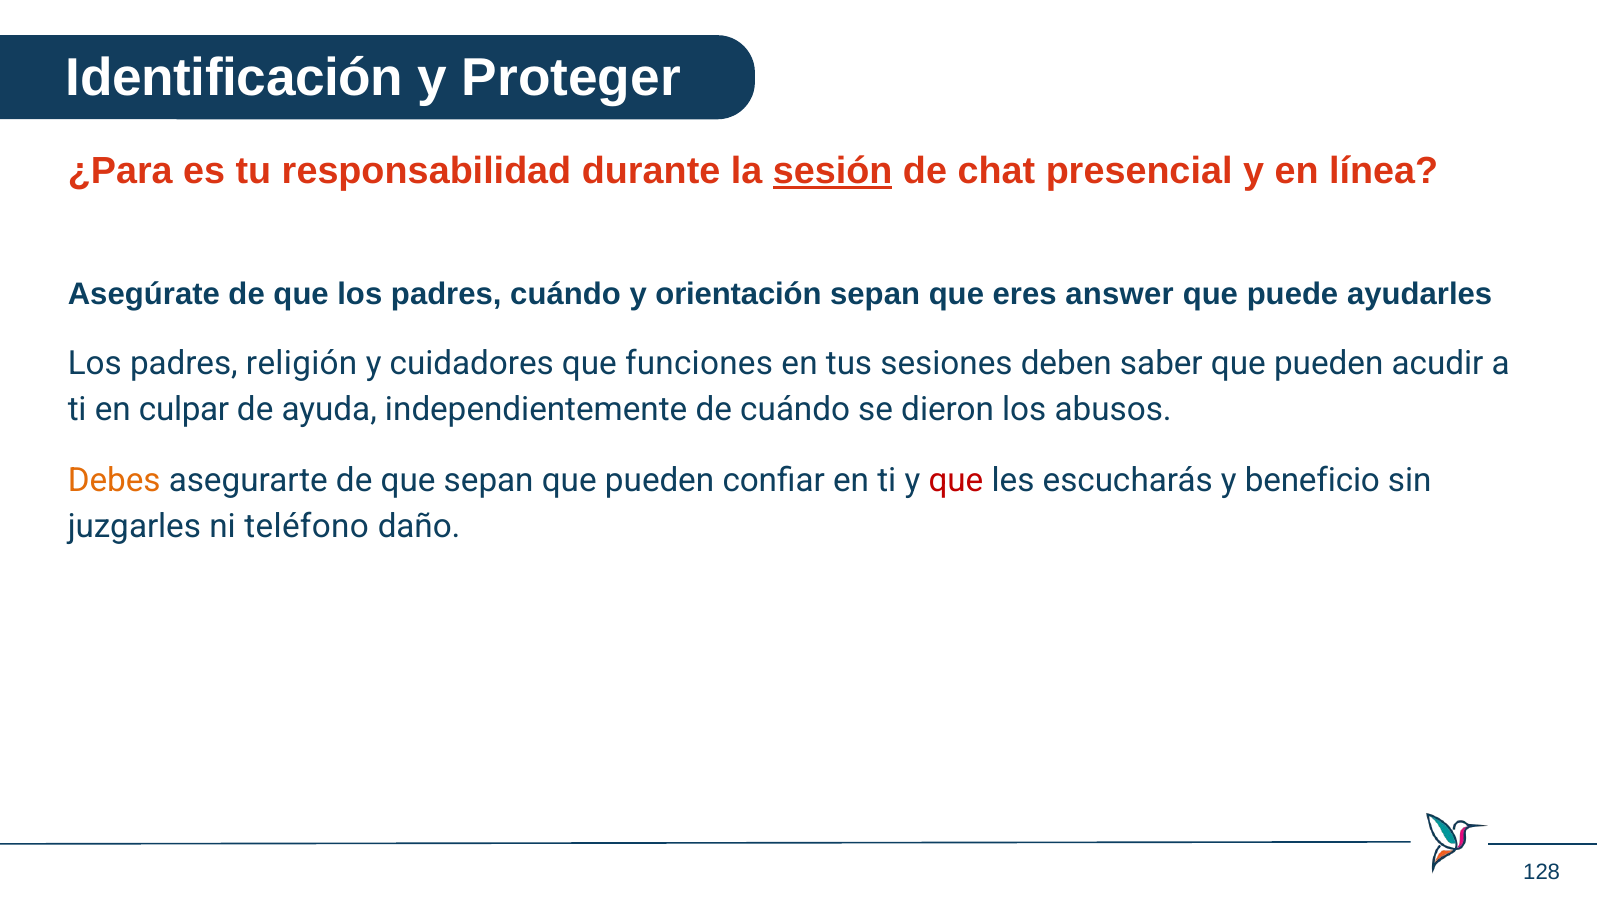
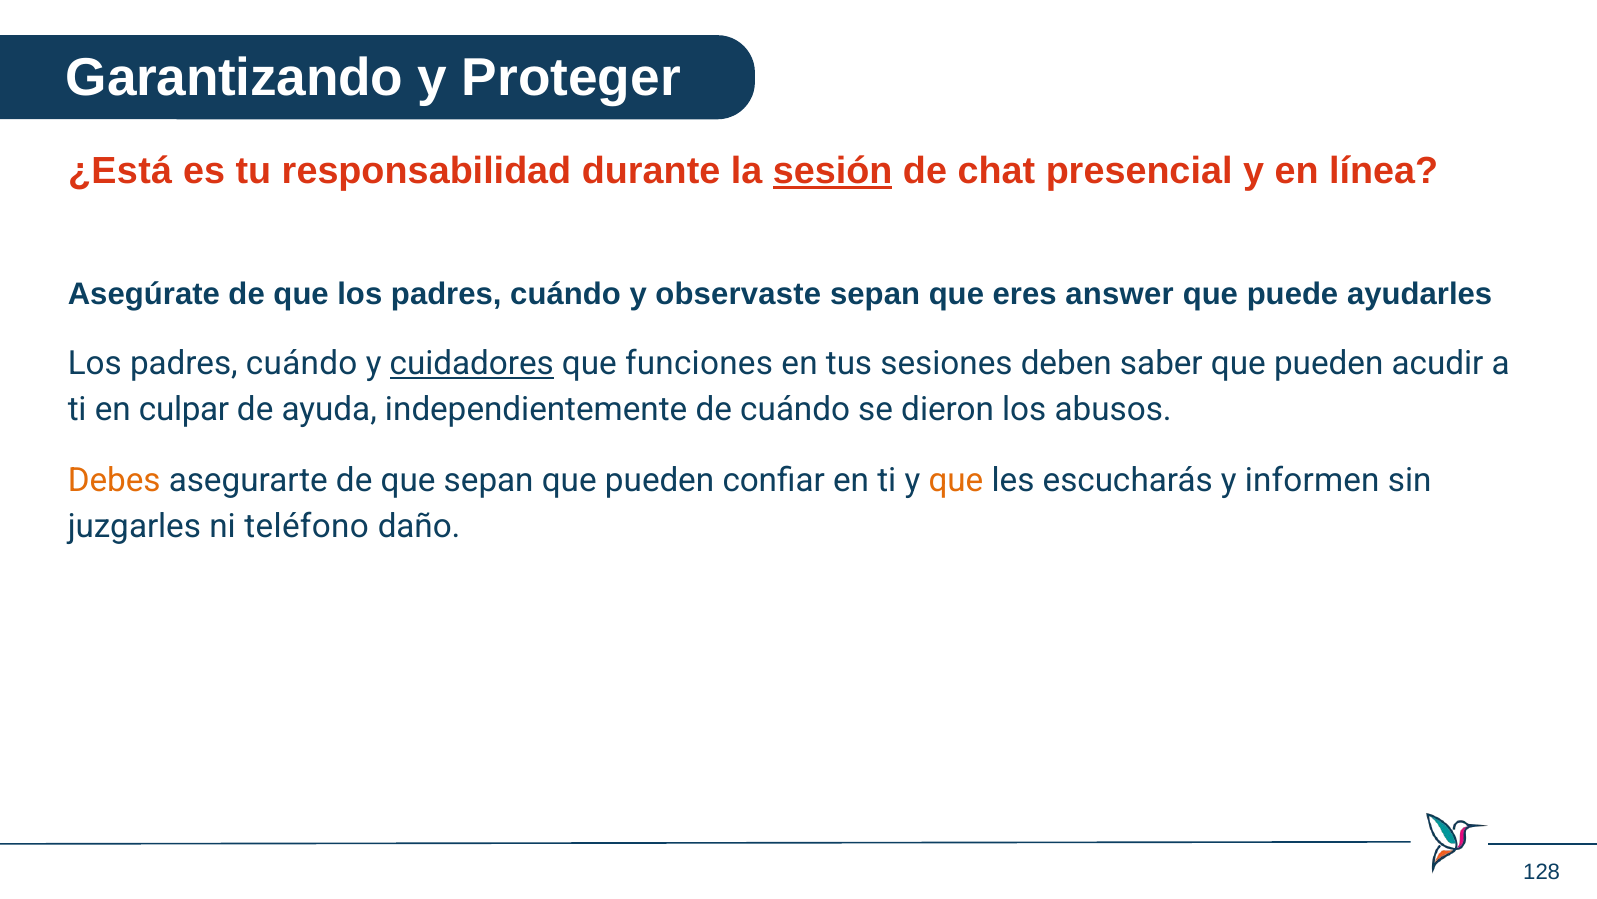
Identificación: Identificación -> Garantizando (235, 78)
¿Para: ¿Para -> ¿Está (120, 171)
orientación: orientación -> observaste (738, 294)
religión: religión -> cuándo (302, 364)
cuidadores underline: none -> present (472, 364)
que colour: red -> orange (956, 480)
beneficio: beneficio -> informen (1312, 480)
